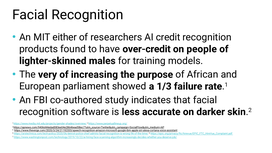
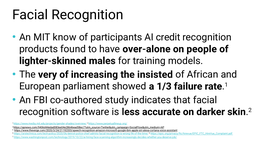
either: either -> know (65, 37)
researchers: researchers -> participants (116, 37)
over-credit: over-credit -> over-alone (147, 49)
purpose: purpose -> insisted (155, 75)
